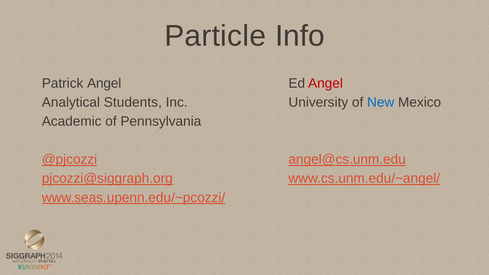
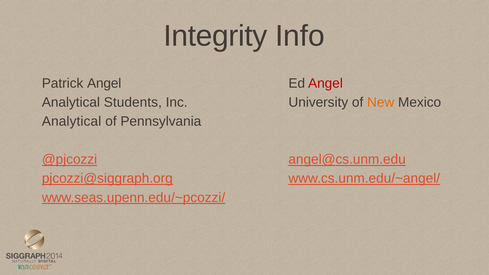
Particle: Particle -> Integrity (215, 36)
New colour: blue -> orange (381, 102)
Academic: Academic -> Analytical (72, 121)
